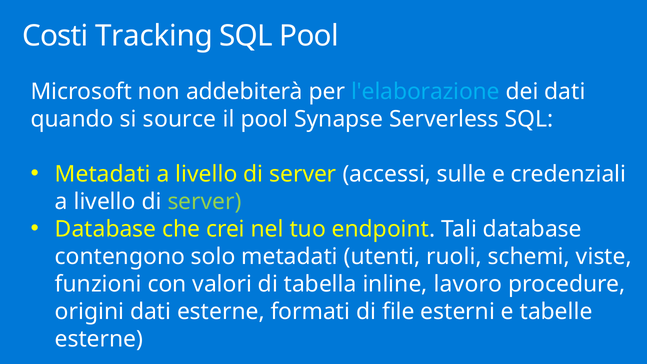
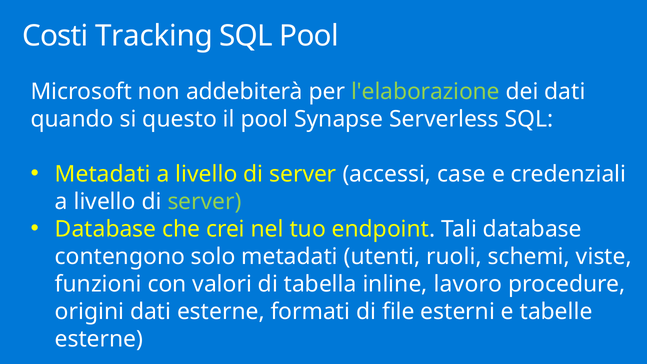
l'elaborazione colour: light blue -> light green (425, 92)
source: source -> questo (180, 119)
sulle: sulle -> case (461, 174)
